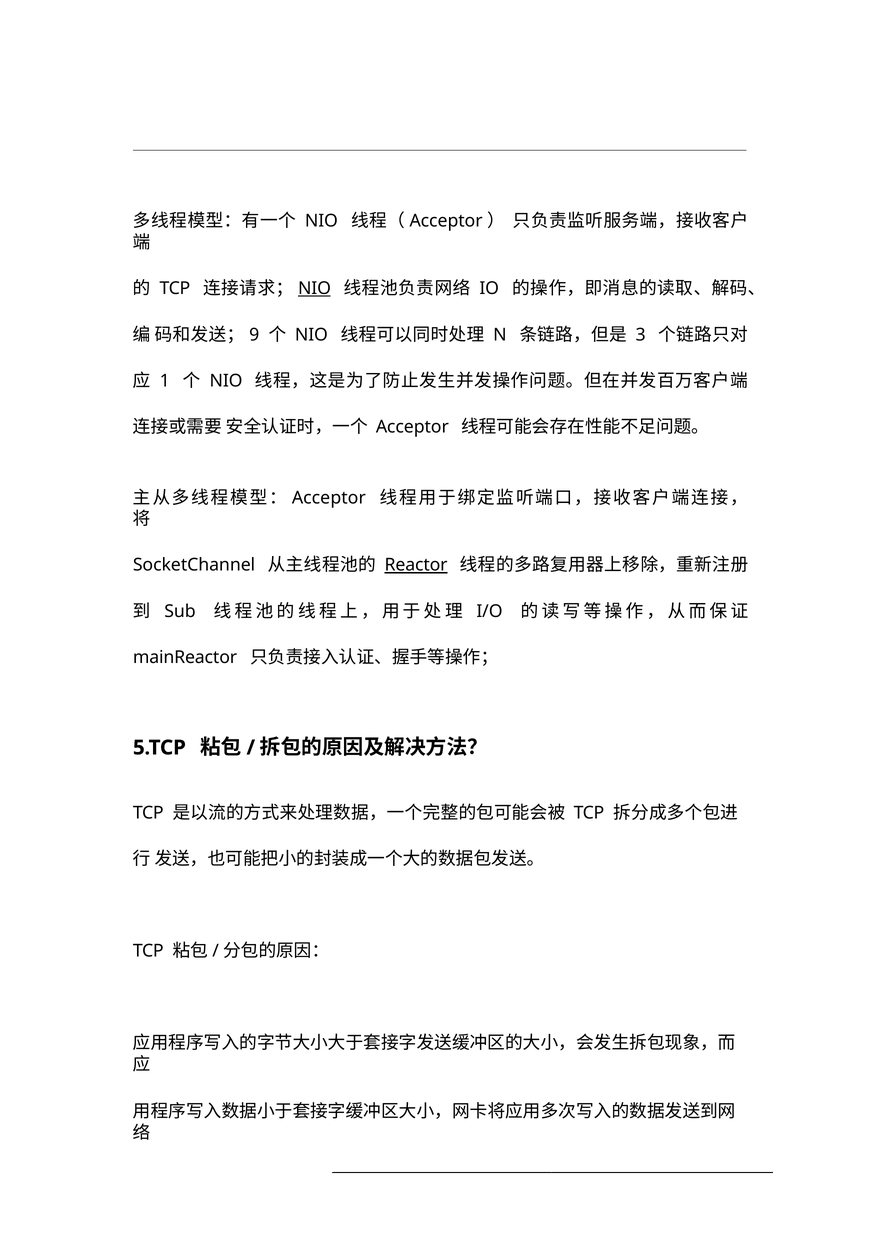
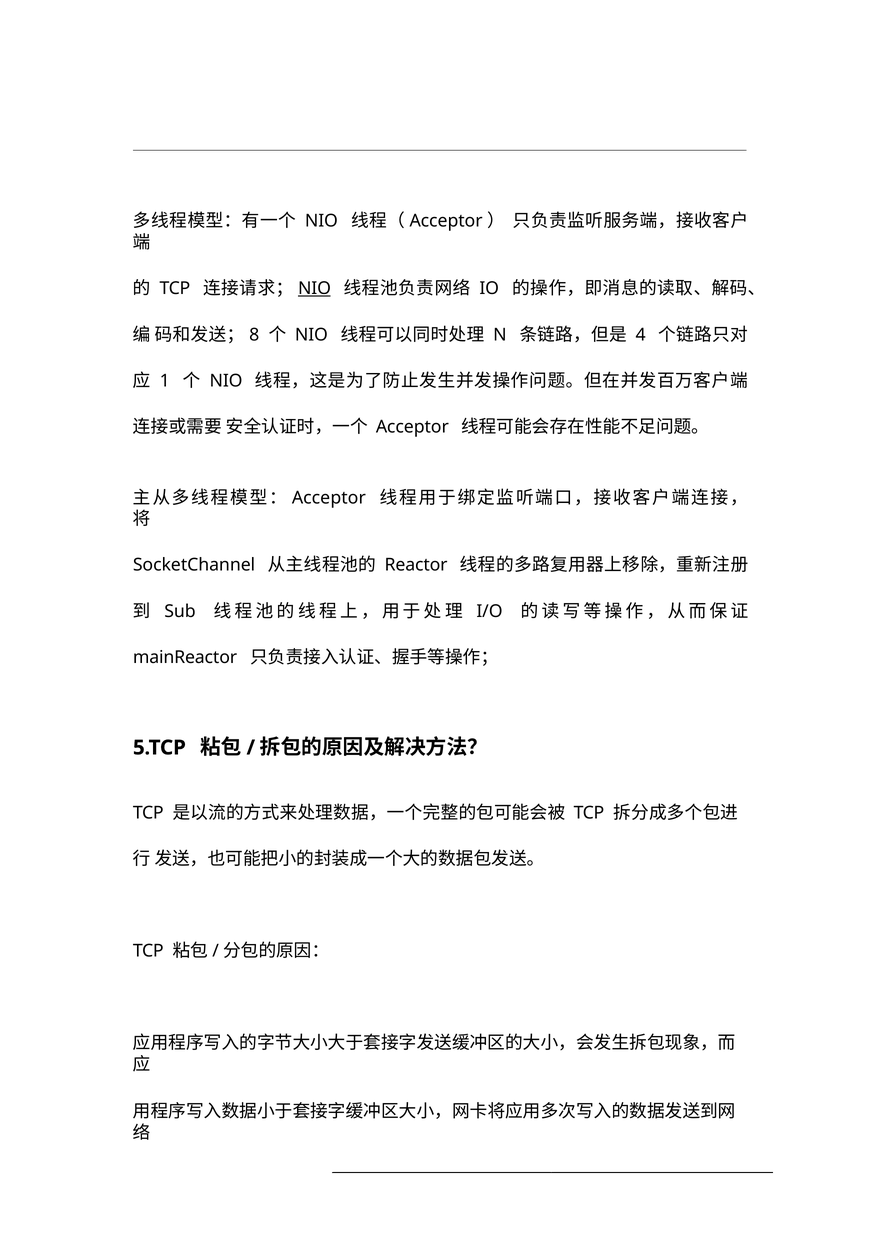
9: 9 -> 8 (254, 335)
3: 3 -> 4 (641, 335)
Reactor underline: present -> none (416, 565)
